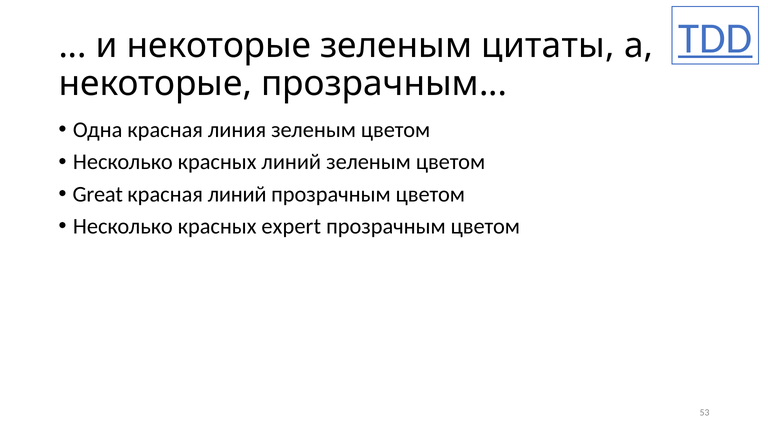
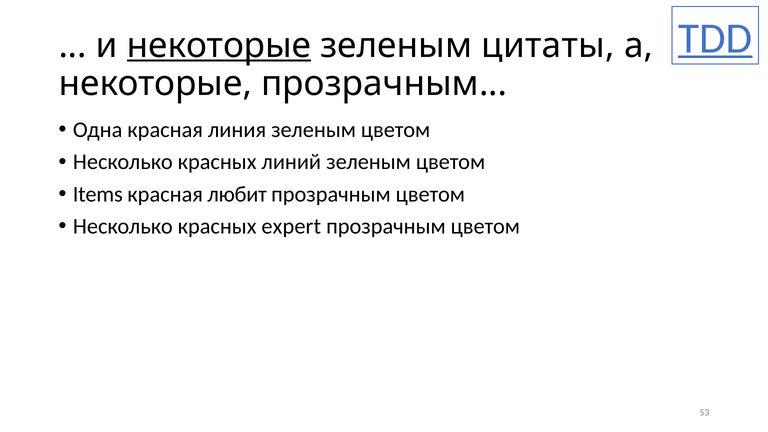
некоторые underline: none -> present (219, 46)
Great: Great -> Items (98, 194)
красная линий: линий -> любит (237, 194)
